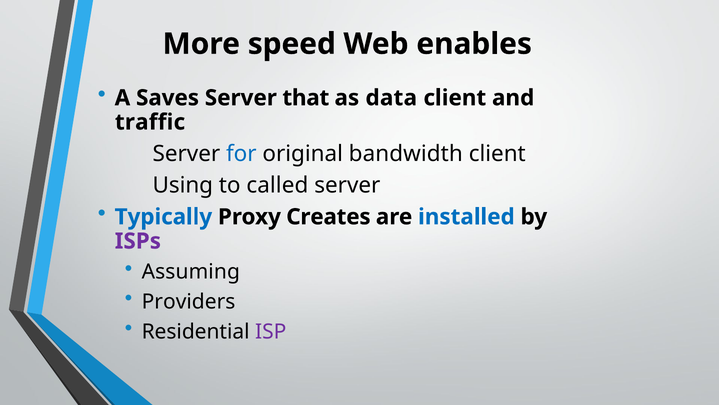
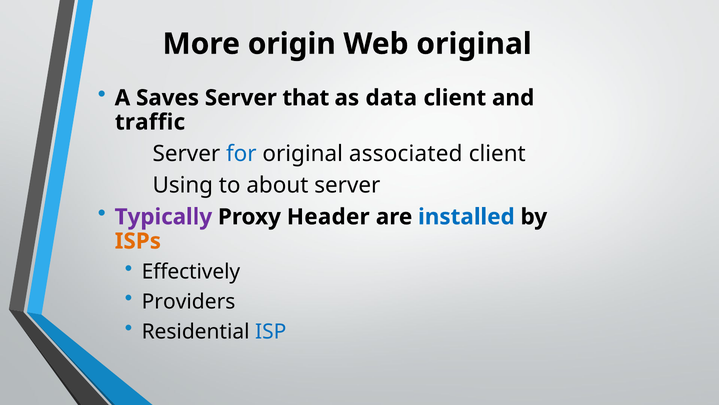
speed: speed -> origin (292, 44)
Web enables: enables -> original (474, 44)
bandwidth: bandwidth -> associated (406, 154)
called: called -> about (277, 185)
Typically colour: blue -> purple (163, 217)
Creates: Creates -> Header (328, 217)
ISPs colour: purple -> orange (138, 241)
Assuming: Assuming -> Effectively (191, 271)
ISP colour: purple -> blue (271, 331)
